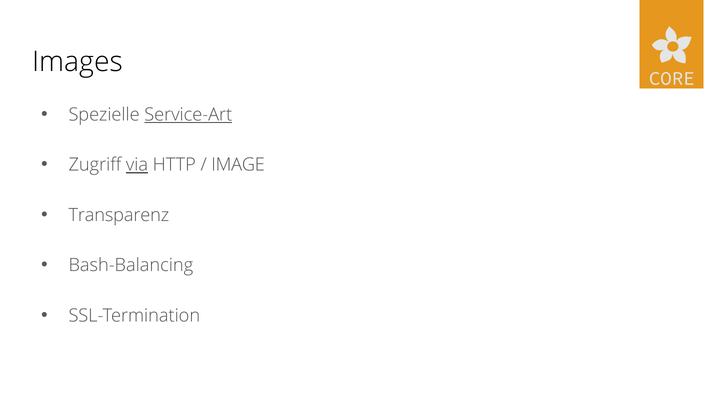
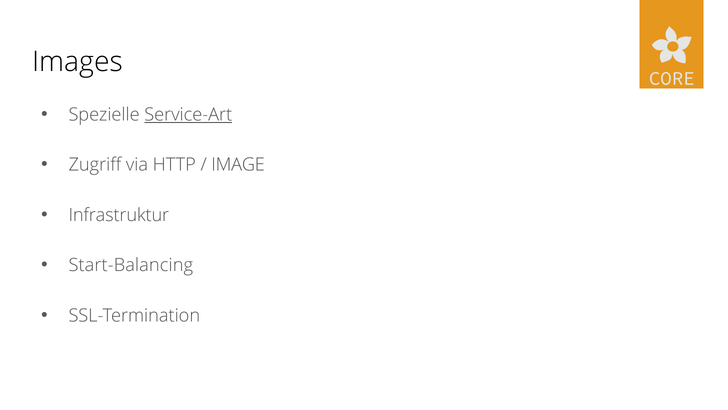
via underline: present -> none (137, 165)
Transparenz: Transparenz -> Infrastruktur (119, 215)
Bash-Balancing: Bash-Balancing -> Start-Balancing (131, 265)
